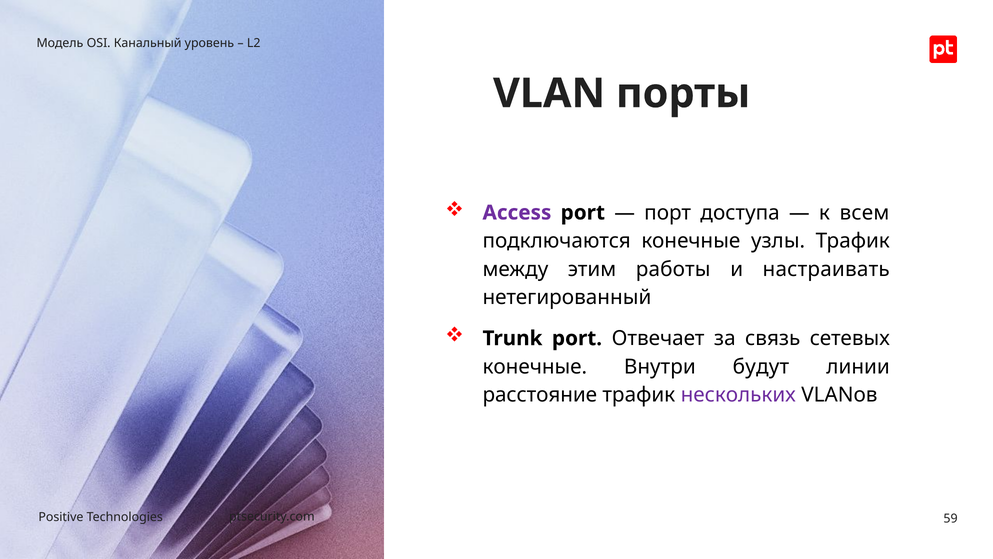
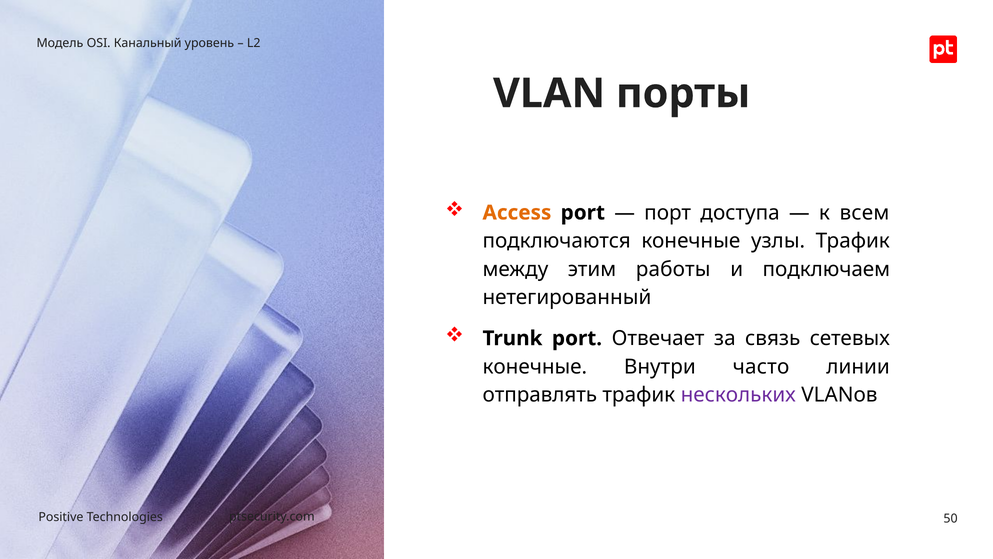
Access colour: purple -> orange (517, 213)
настраивать: настраивать -> подключаем (826, 269)
будут: будут -> часто (761, 366)
расстояние: расстояние -> отправлять (540, 395)
59: 59 -> 50 (951, 518)
